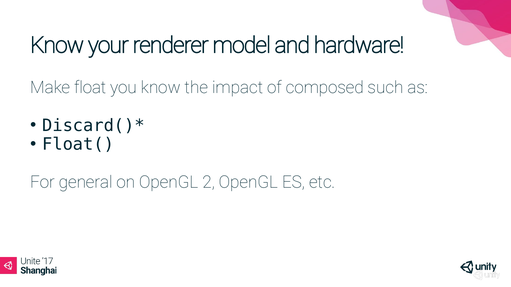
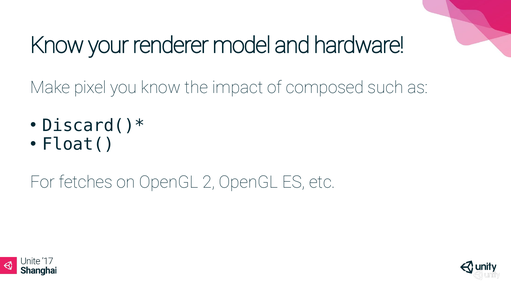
float: float -> pixel (90, 88)
general: general -> fetches (86, 183)
